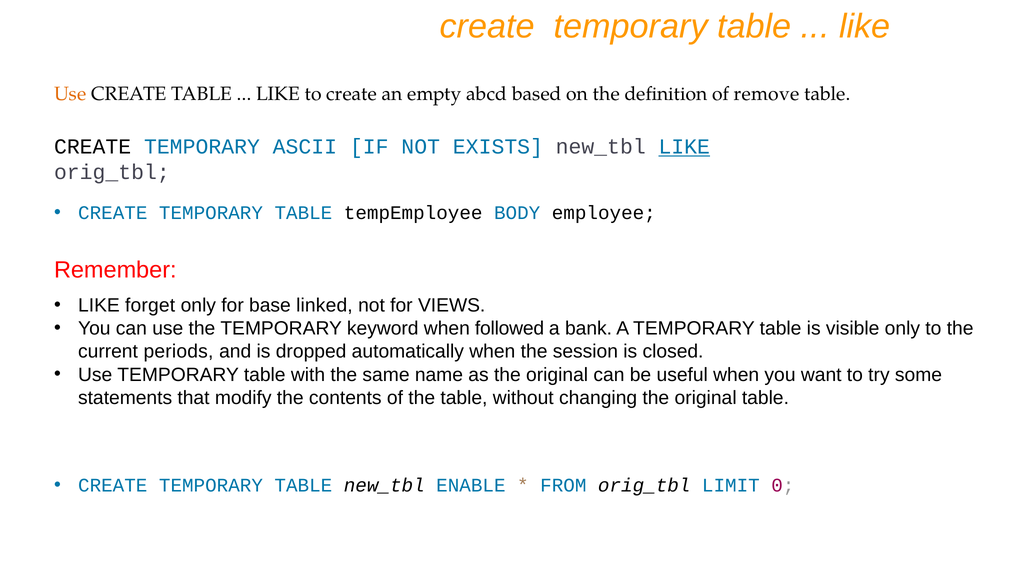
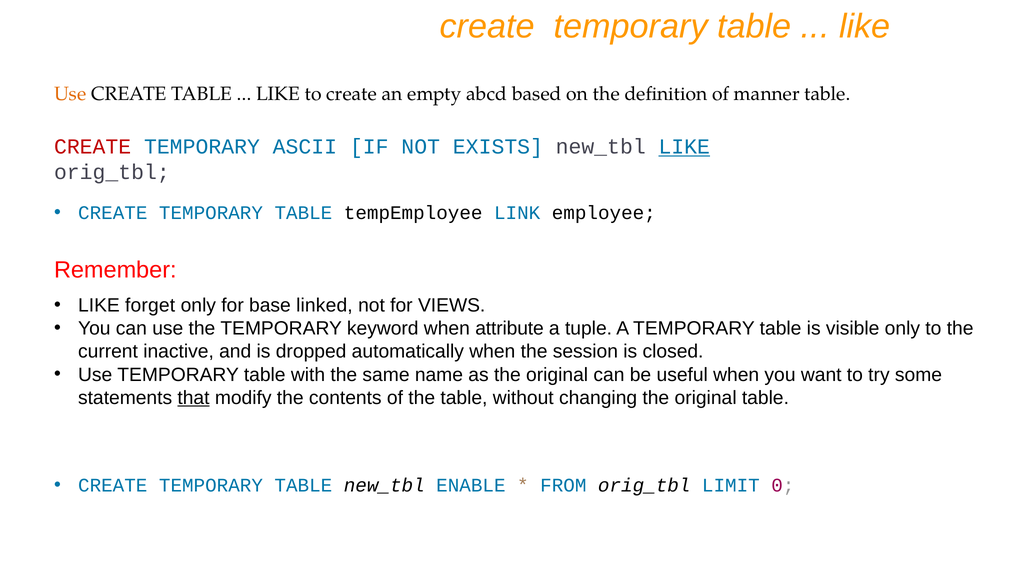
remove: remove -> manner (767, 94)
CREATE colour: black -> red (93, 147)
BODY: BODY -> LINK (517, 213)
followed: followed -> attribute (510, 329)
bank: bank -> tuple (589, 329)
periods: periods -> inactive (179, 352)
that underline: none -> present (194, 398)
